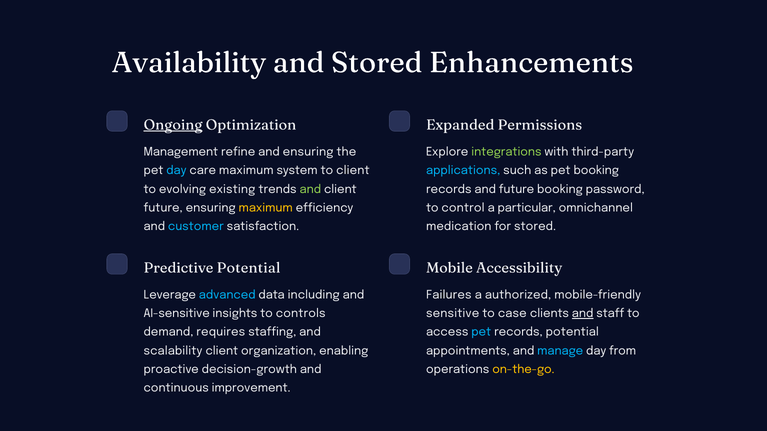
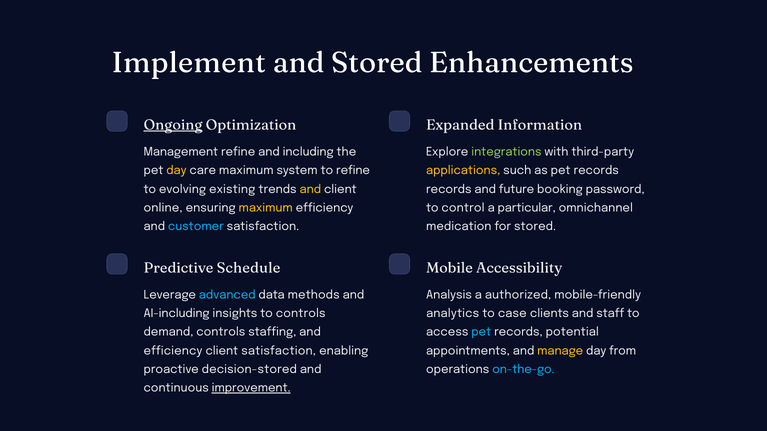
Availability: Availability -> Implement (189, 63)
Permissions: Permissions -> Information (540, 125)
and ensuring: ensuring -> including (308, 152)
day colour: light blue -> yellow (177, 171)
to client: client -> refine (353, 171)
applications colour: light blue -> yellow (463, 171)
as pet booking: booking -> records (596, 171)
and colour: light green -> yellow (310, 189)
future: future -> online (163, 208)
Predictive Potential: Potential -> Schedule (249, 268)
including: including -> methods (314, 295)
Failures: Failures -> Analysis (449, 295)
AI-sensitive: AI-sensitive -> AI-including (177, 314)
sensitive: sensitive -> analytics (453, 314)
and underline: present -> none (583, 314)
demand requires: requires -> controls (221, 332)
scalability: scalability -> efficiency (173, 351)
client organization: organization -> satisfaction (279, 351)
manage colour: light blue -> yellow (560, 351)
decision-growth: decision-growth -> decision-stored (249, 370)
on-the-go colour: yellow -> light blue (523, 370)
improvement underline: none -> present (251, 388)
